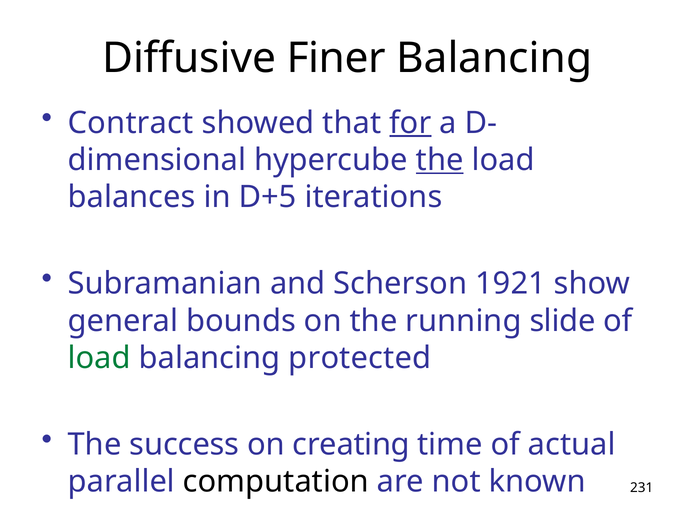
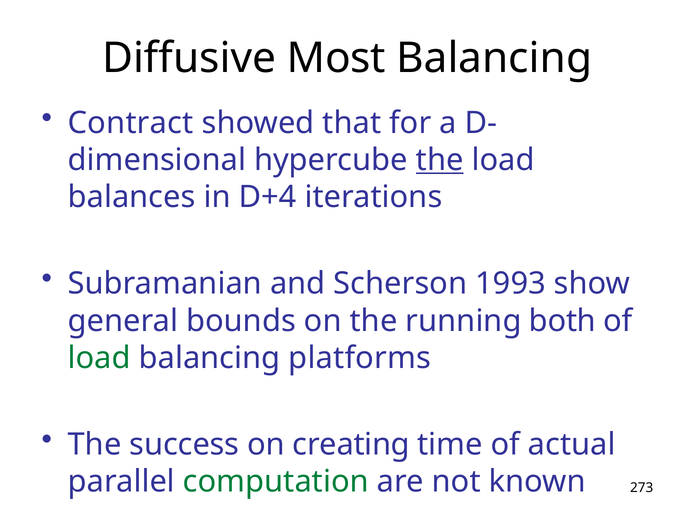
Finer: Finer -> Most (336, 58)
for underline: present -> none (410, 123)
D+5: D+5 -> D+4 (268, 197)
1921: 1921 -> 1993 (511, 283)
slide: slide -> both (562, 320)
protected: protected -> platforms (360, 357)
computation colour: black -> green (276, 481)
231: 231 -> 273 (642, 487)
